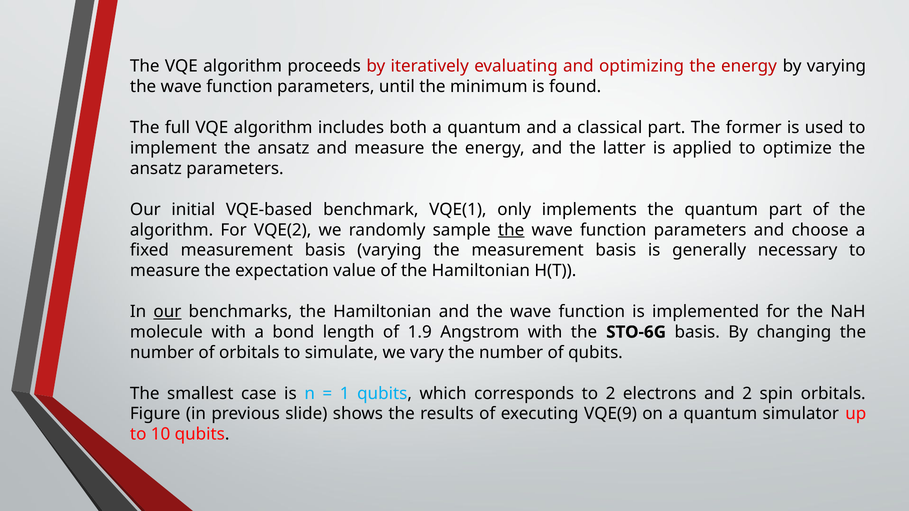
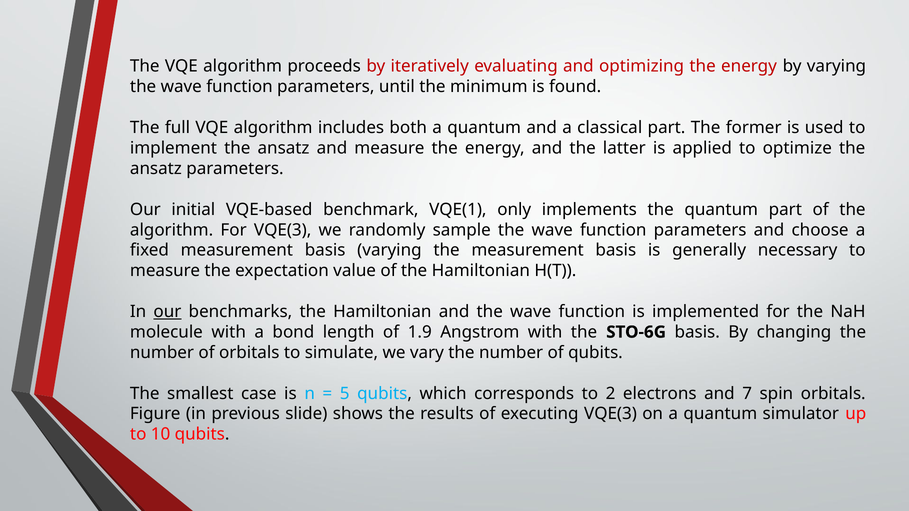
For VQE(2: VQE(2 -> VQE(3 (283, 230)
the underline: present -> none (511, 230)
1: 1 -> 5 (345, 394)
and 2: 2 -> 7 (747, 394)
executing VQE(9: VQE(9 -> VQE(3 (610, 414)
